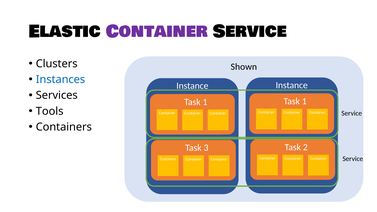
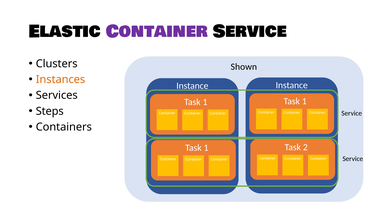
Instances colour: blue -> orange (61, 80)
Tools: Tools -> Steps (50, 111)
3: 3 -> 1 (206, 148)
